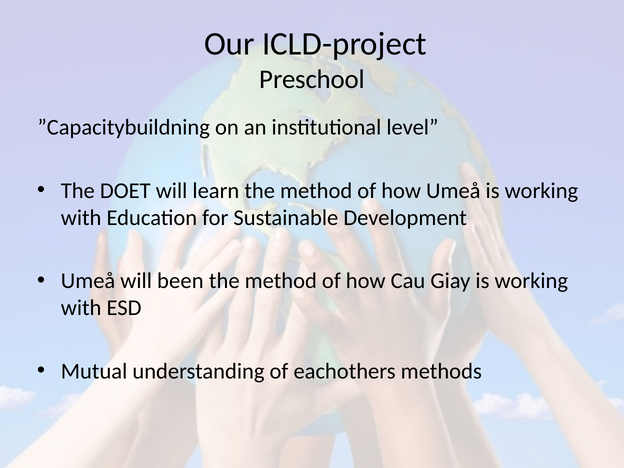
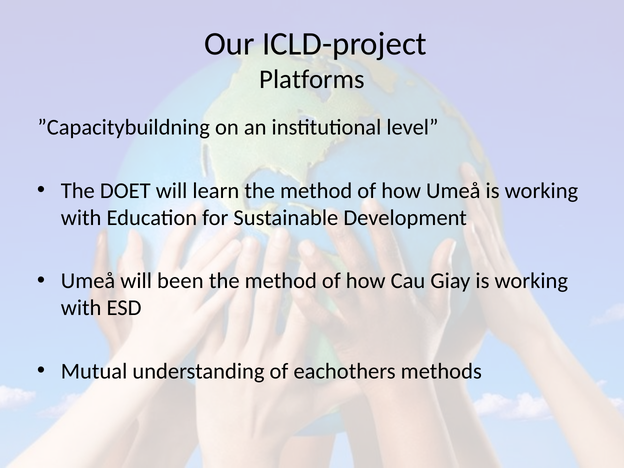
Preschool: Preschool -> Platforms (312, 79)
